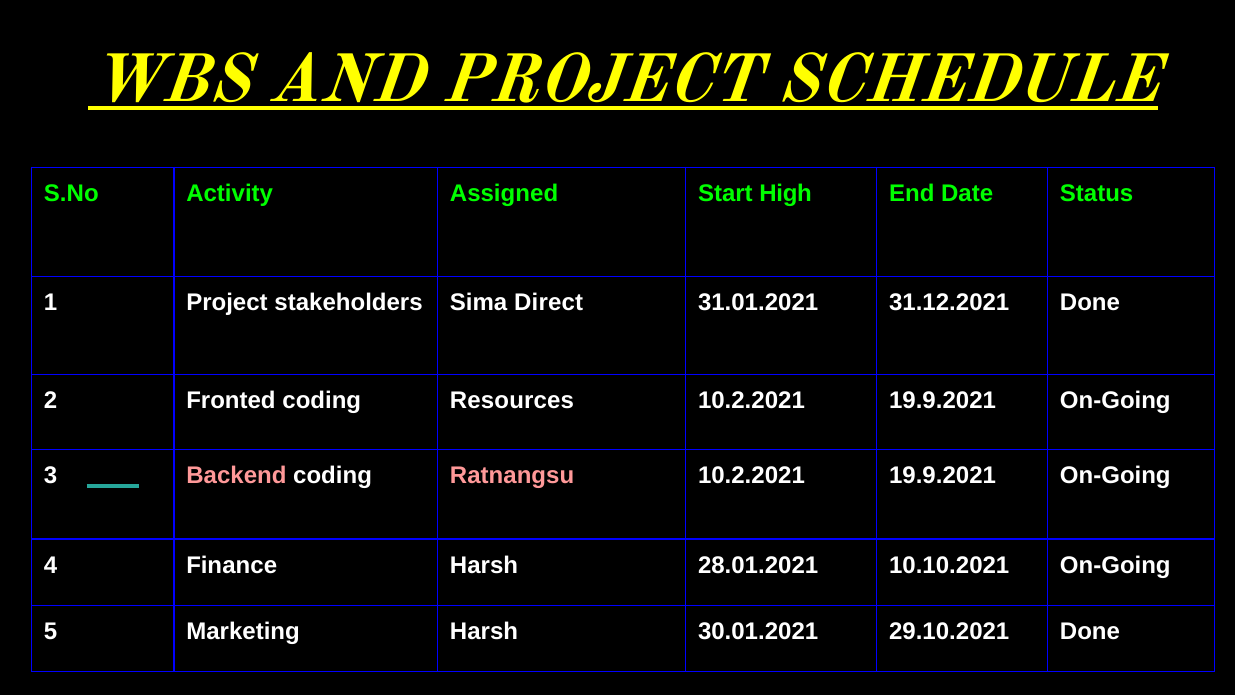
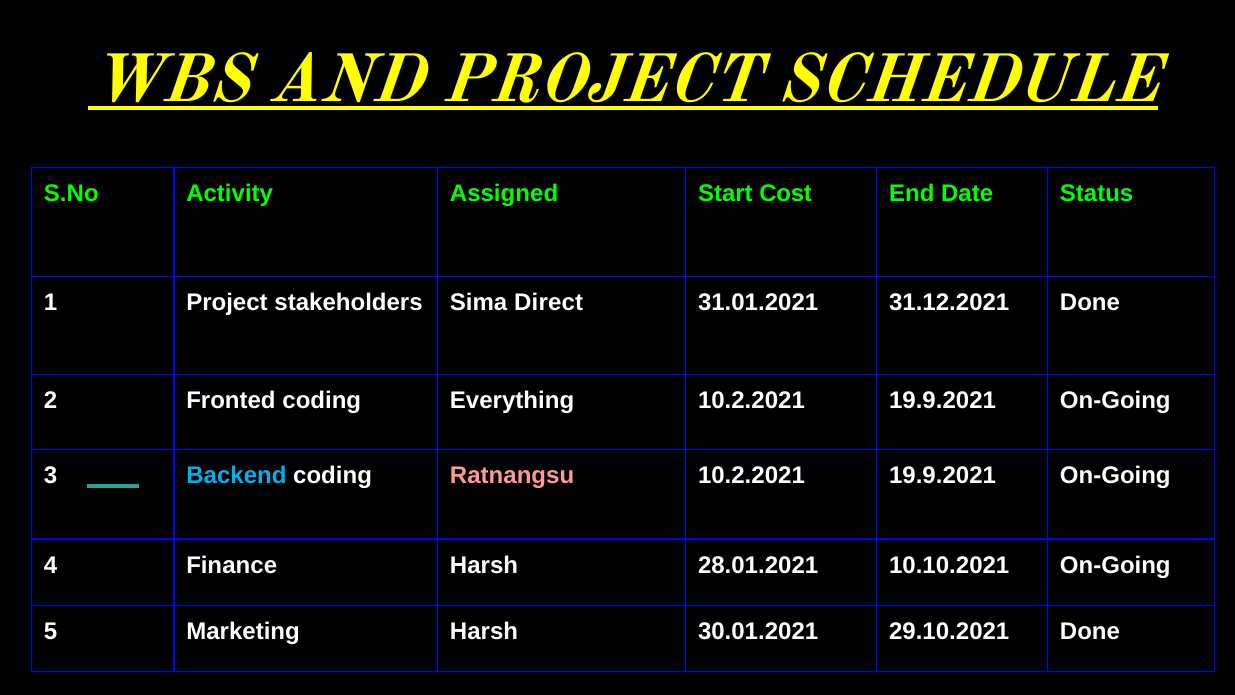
High: High -> Cost (786, 193)
Resources: Resources -> Everything (512, 401)
Backend colour: pink -> light blue (236, 476)
